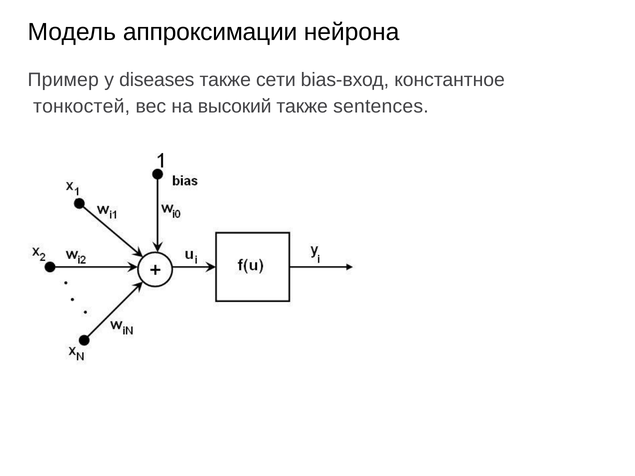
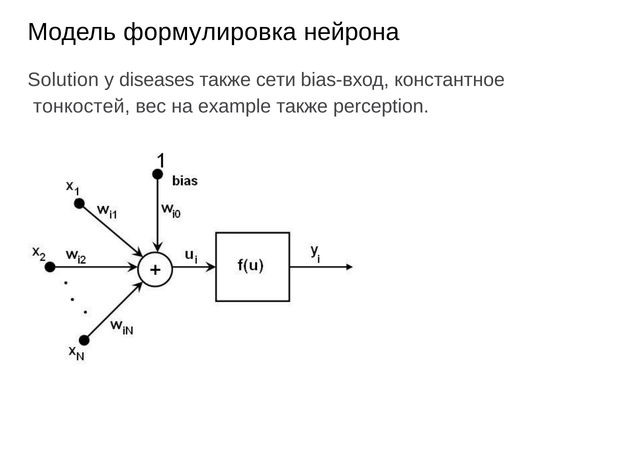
аппроксимации: аппроксимации -> формулировка (210, 32)
Пример: Пример -> Solution (63, 80)
высокий: высокий -> example (235, 107)
sentences: sentences -> perception (381, 107)
